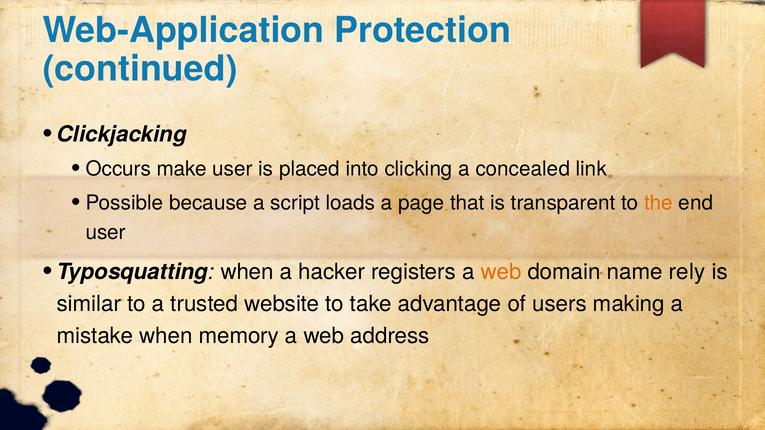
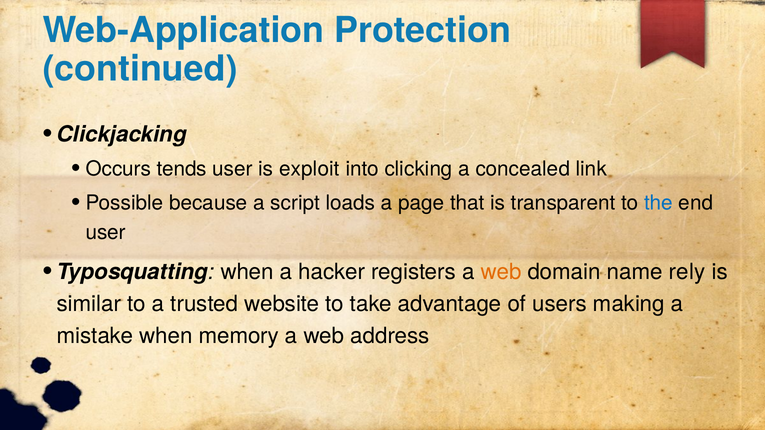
make: make -> tends (182, 169)
placed: placed -> exploit (309, 169)
the colour: orange -> blue (658, 203)
